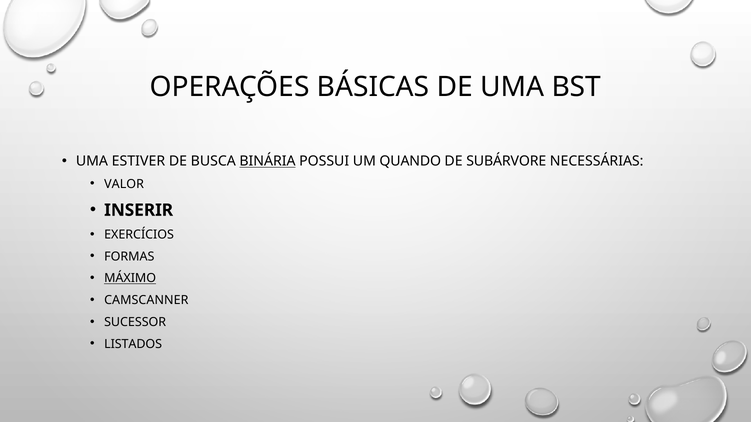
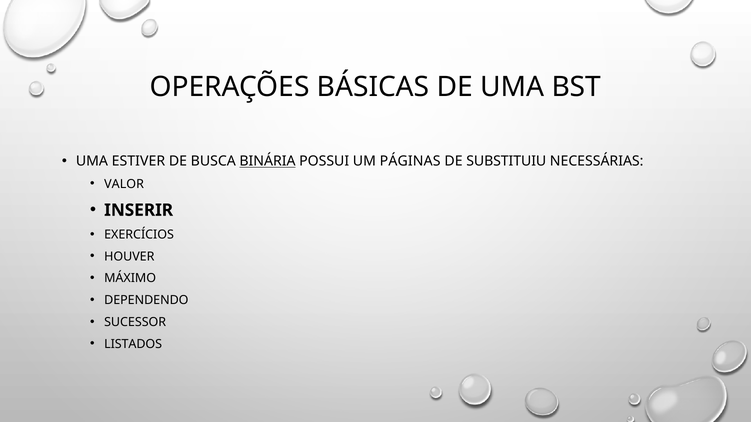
QUANDO: QUANDO -> PÁGINAS (410, 161)
SUBÁRVORE: SUBÁRVORE -> SUBSTITUIU (506, 161)
FORMAS: FORMAS -> HOUVER (129, 257)
MÁXIMO underline: present -> none (130, 279)
CAMSCANNER: CAMSCANNER -> DEPENDENDO (146, 300)
